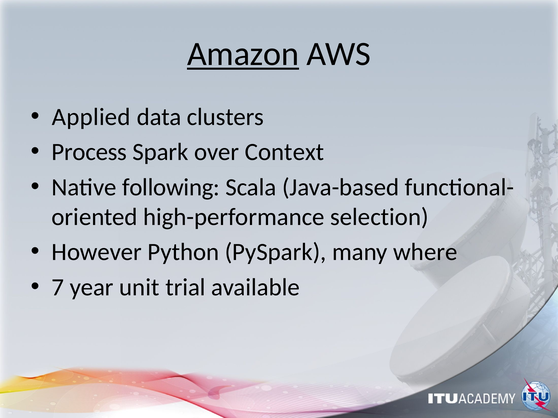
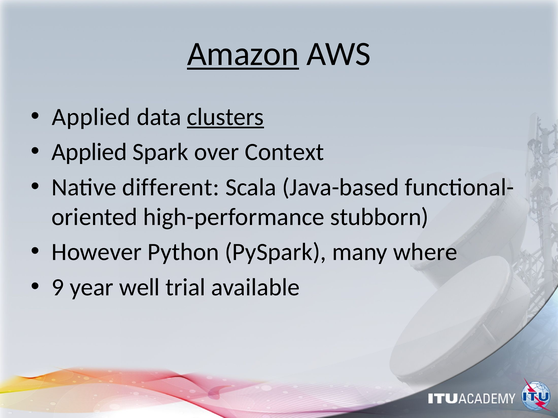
clusters underline: none -> present (225, 117)
Process: Process -> Applied (89, 152)
following: following -> different (171, 187)
selection: selection -> stubborn (379, 217)
7: 7 -> 9 (58, 288)
unit: unit -> well (140, 288)
